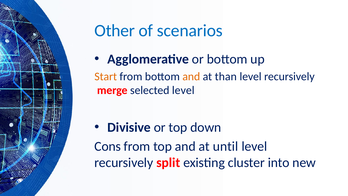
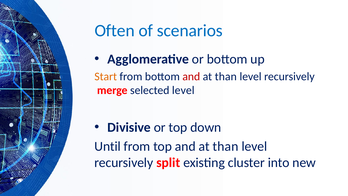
Other: Other -> Often (115, 30)
and colour: orange -> red (191, 76)
Cons: Cons -> Until (108, 146)
top and at until: until -> than (226, 146)
